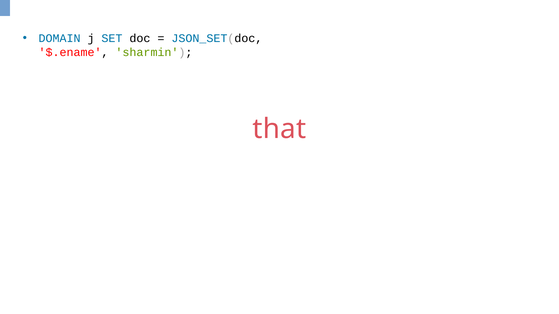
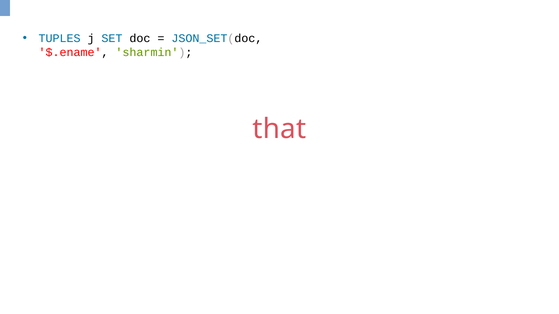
DOMAIN: DOMAIN -> TUPLES (60, 38)
